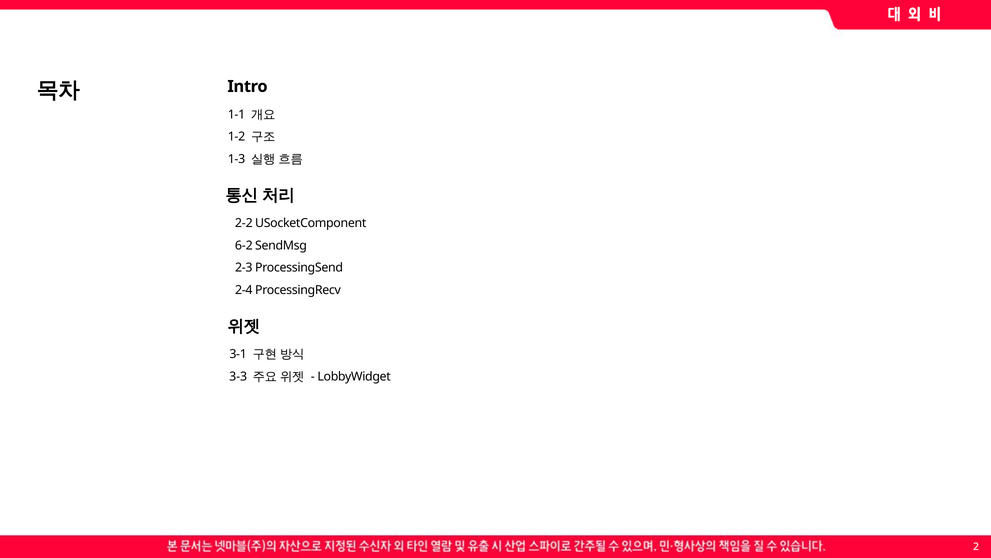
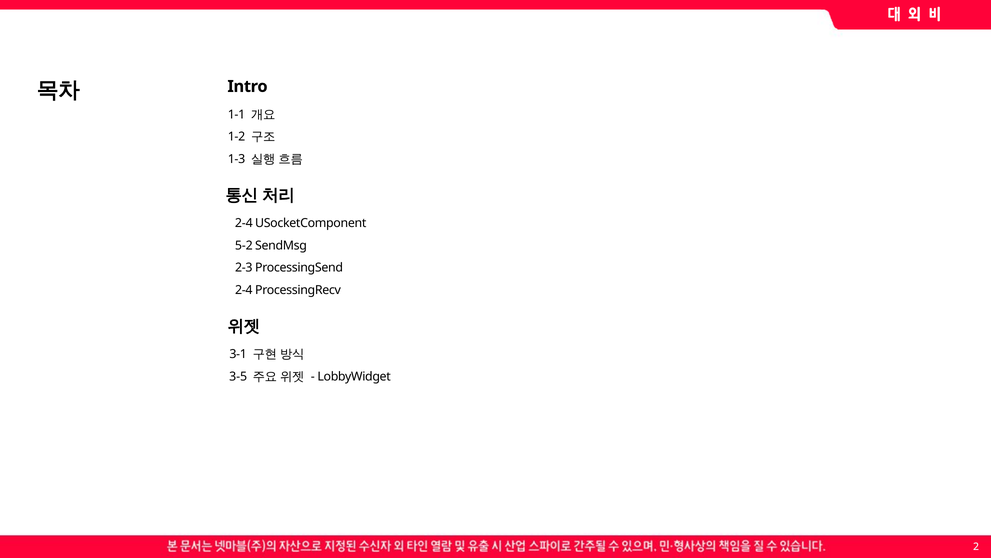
2-2: 2-2 -> 2-4 (244, 223)
6-2: 6-2 -> 5-2 (244, 245)
3-3: 3-3 -> 3-5 (238, 376)
